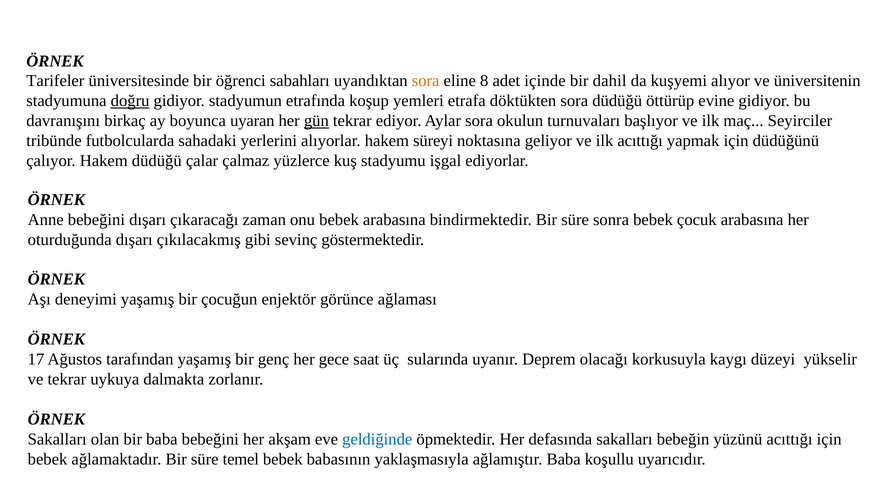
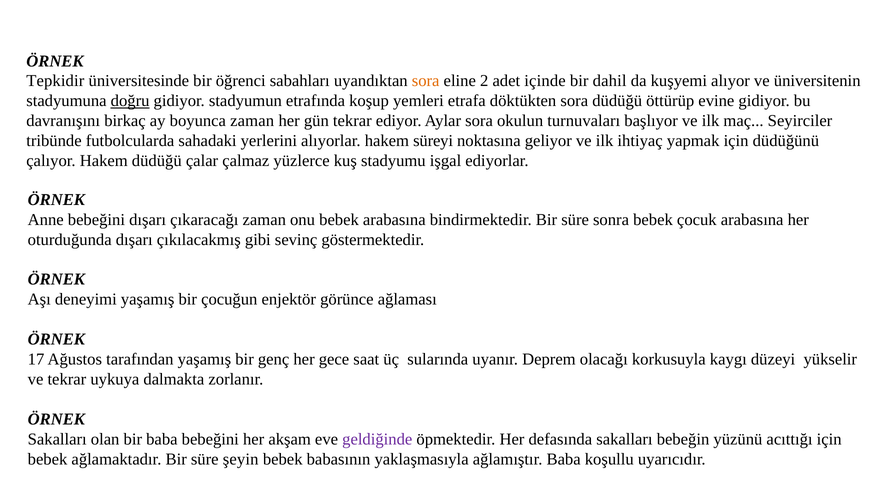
Tarifeler: Tarifeler -> Tepkidir (55, 81)
8: 8 -> 2 (484, 81)
boyunca uyaran: uyaran -> zaman (252, 121)
gün underline: present -> none (316, 121)
ilk acıttığı: acıttığı -> ihtiyaç (640, 141)
geldiğinde colour: blue -> purple (377, 439)
temel: temel -> şeyin (241, 459)
